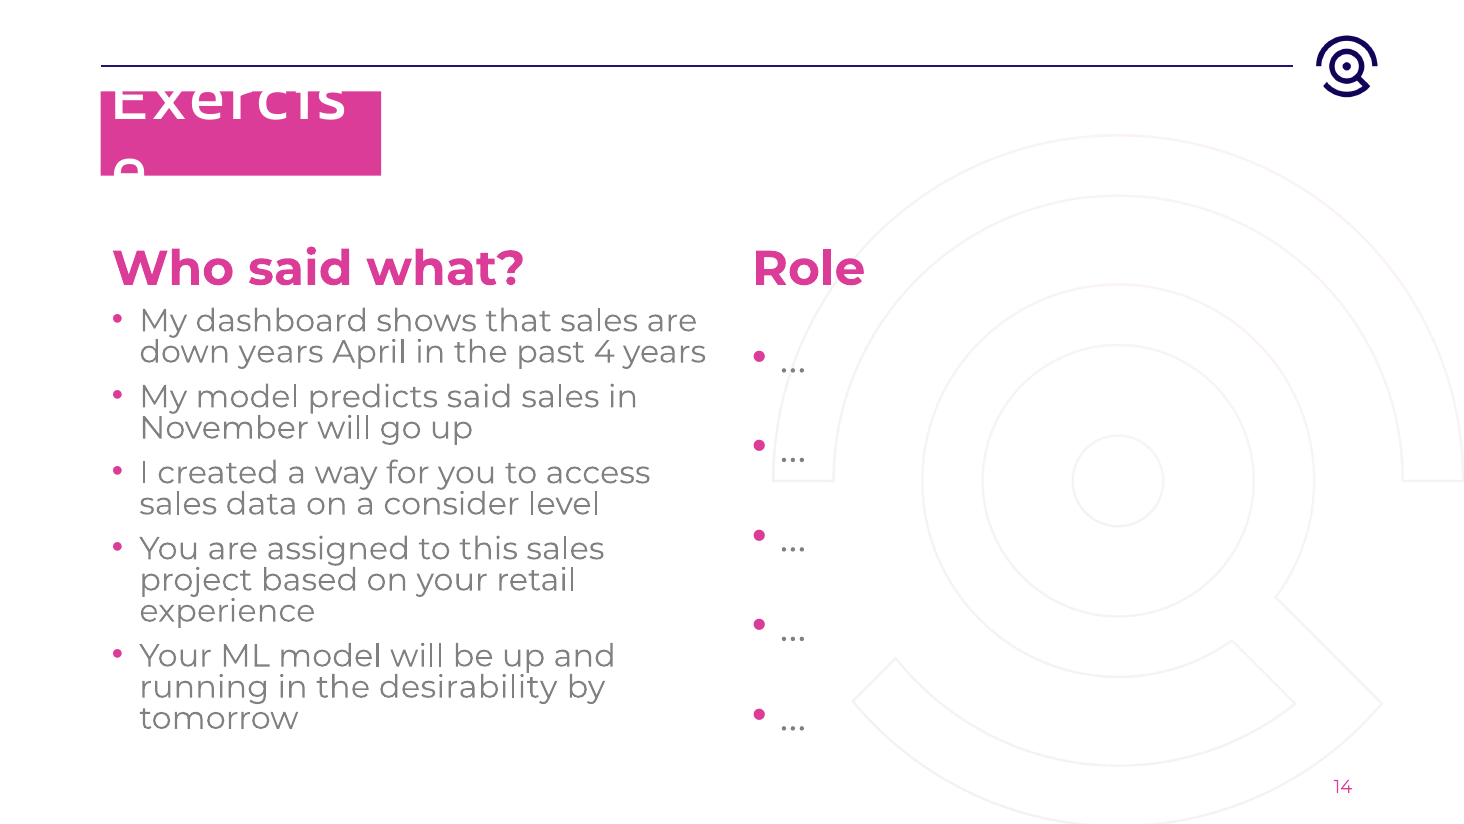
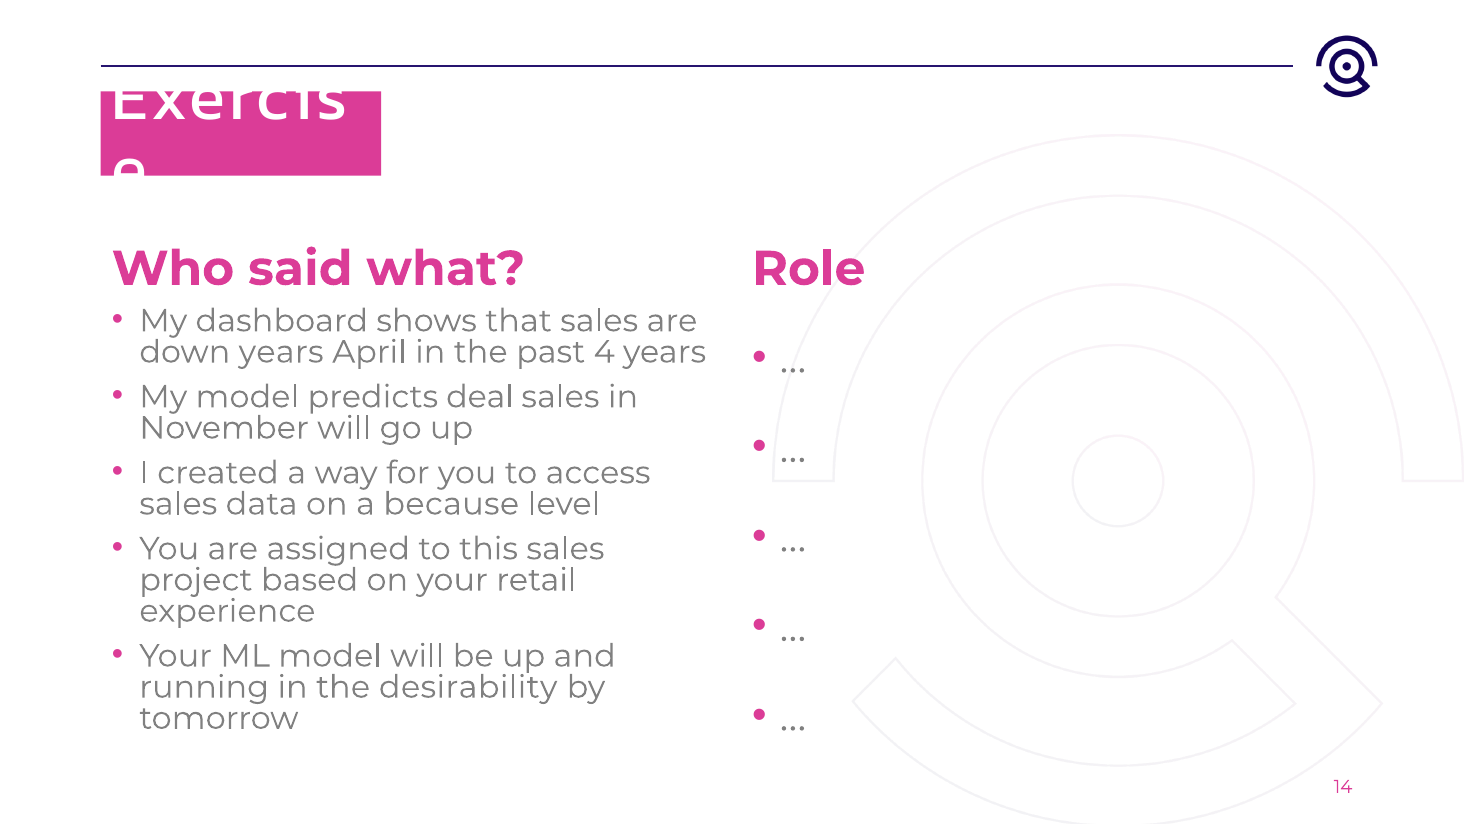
predicts said: said -> deal (480, 397)
consider: consider -> because (451, 504)
